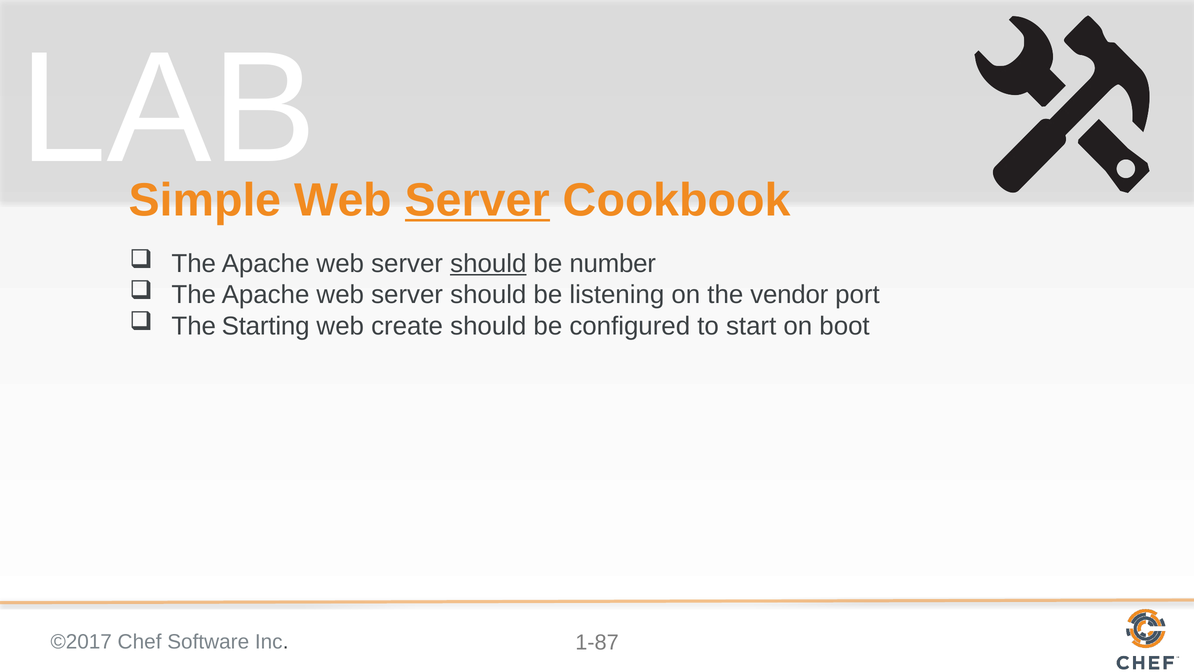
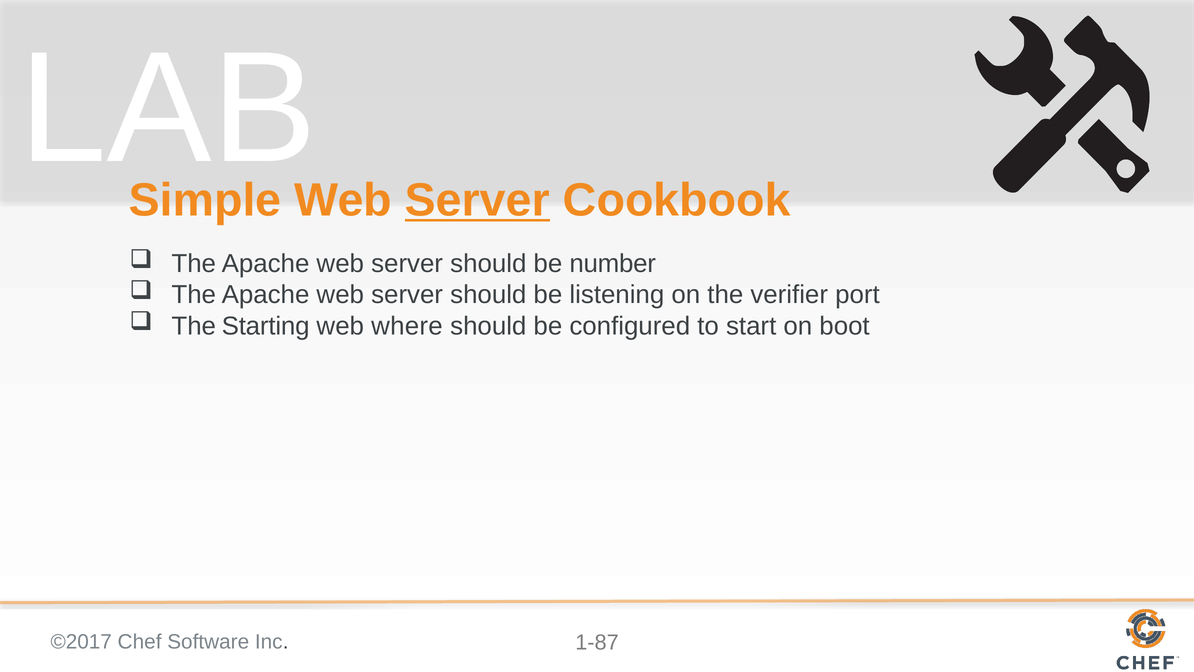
should underline: present -> none (488, 264)
vendor: vendor -> verifier (789, 295)
create: create -> where (407, 326)
